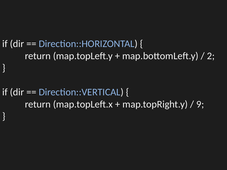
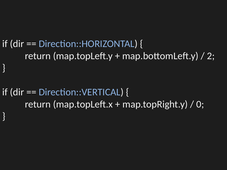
9: 9 -> 0 (200, 104)
